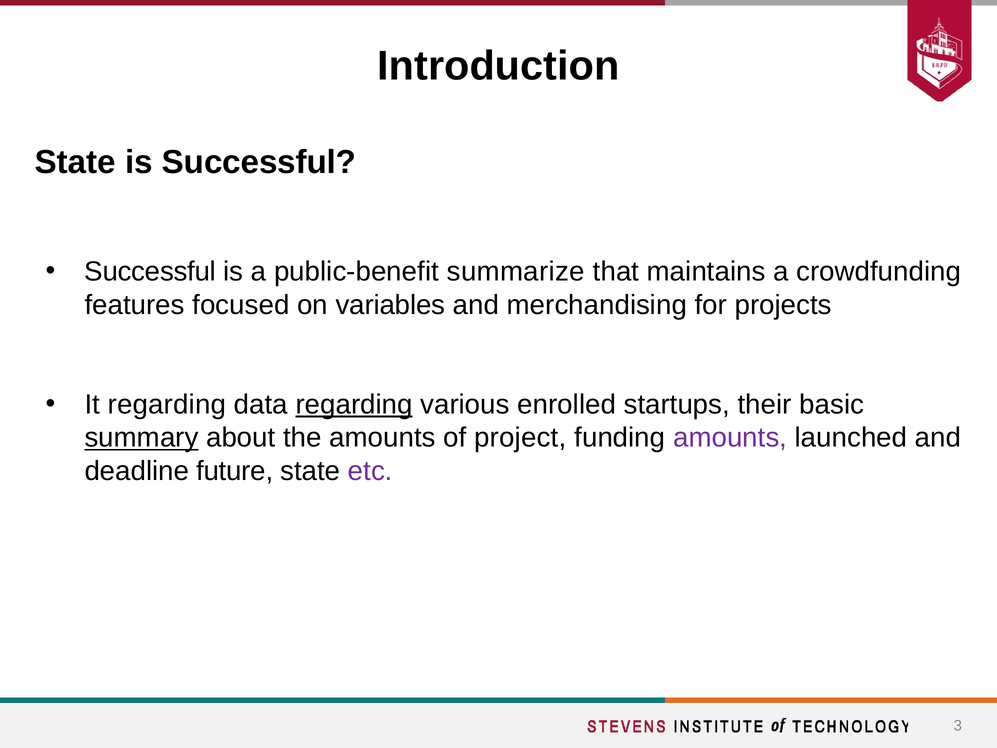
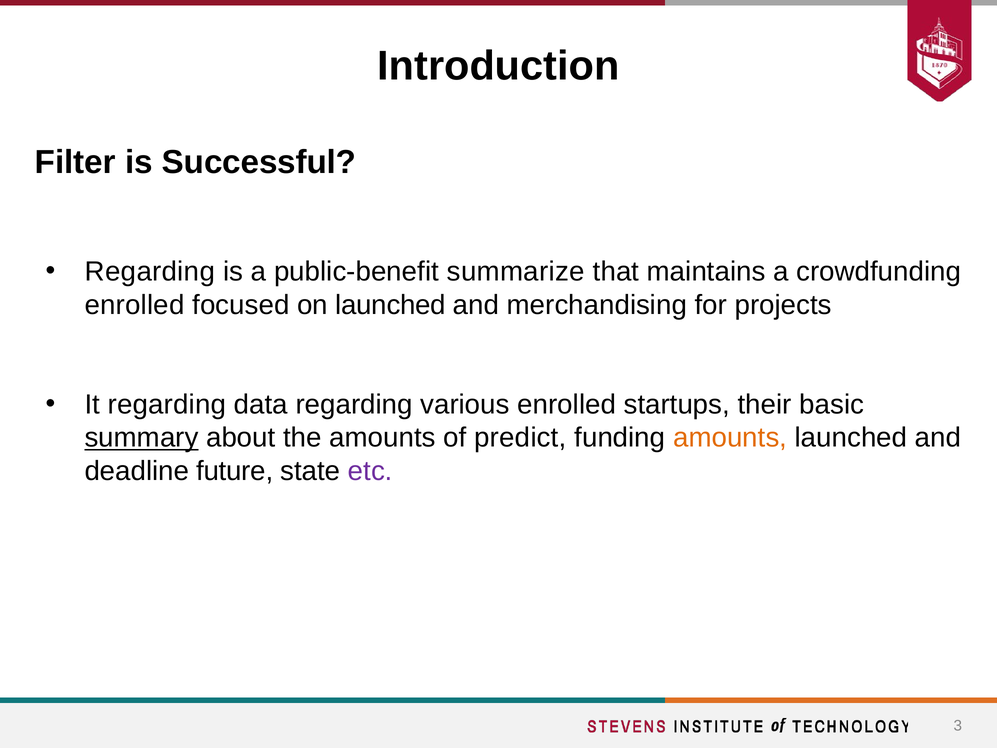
State: State -> Filter (75, 162)
Successful: Successful -> Regarding (150, 272)
features: features -> enrolled (135, 305)
on variables: variables -> launched (391, 305)
regarding underline: present -> none (354, 404)
project: project -> predict (520, 438)
amounts colour: purple -> orange (730, 438)
